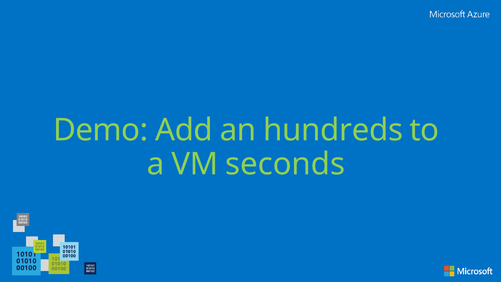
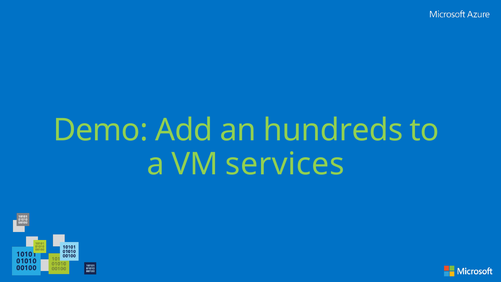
seconds: seconds -> services (285, 164)
